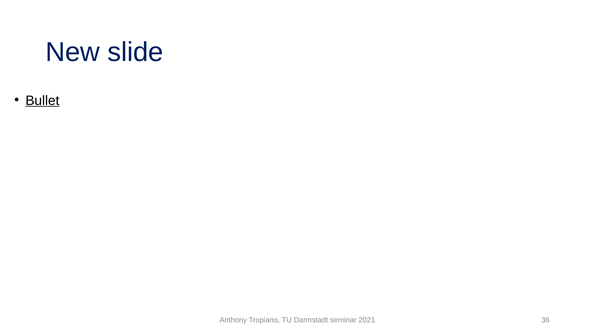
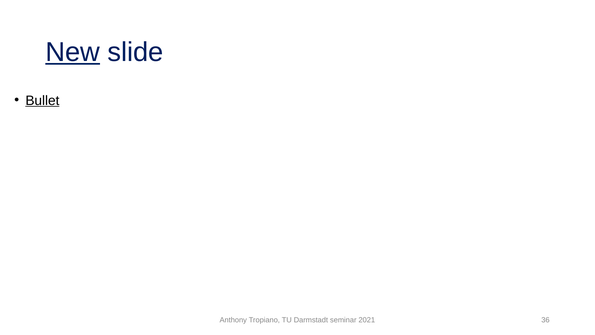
New underline: none -> present (73, 52)
